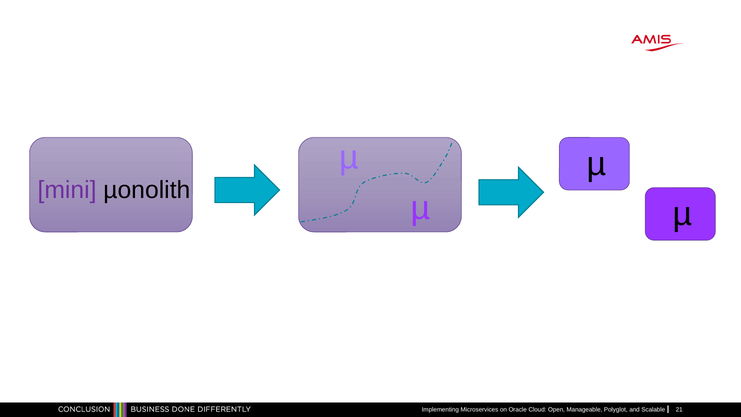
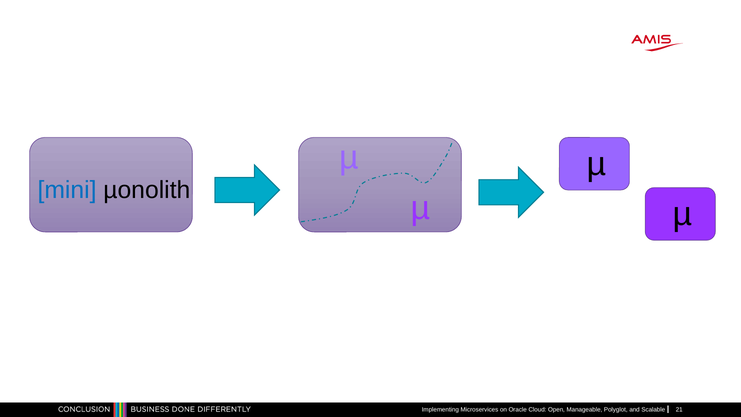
mini colour: purple -> blue (67, 190)
